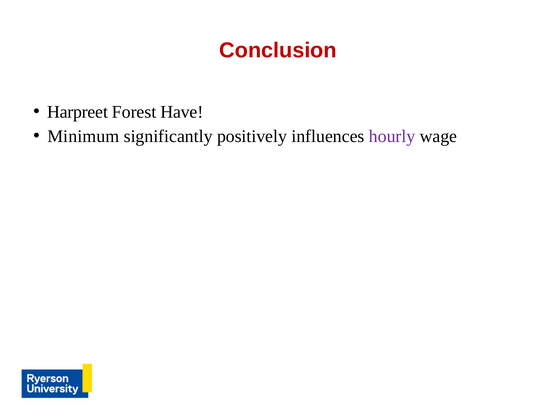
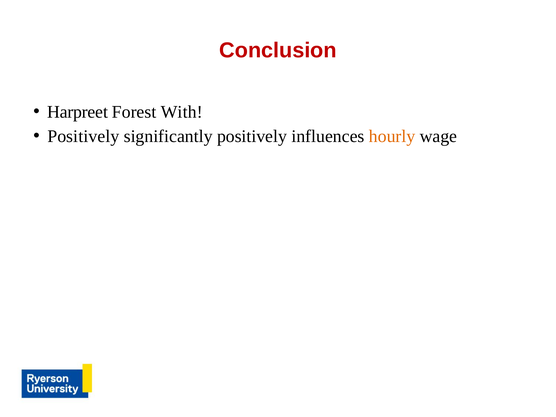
Have: Have -> With (182, 112)
Minimum: Minimum -> Positively (83, 136)
hourly colour: purple -> orange (392, 136)
